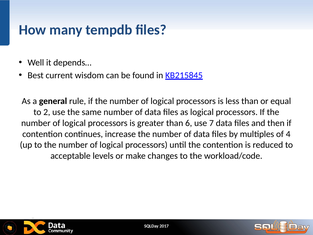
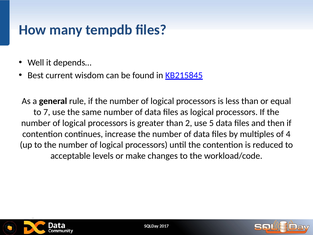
2: 2 -> 7 (47, 112)
6: 6 -> 2 (189, 123)
7: 7 -> 5 (211, 123)
